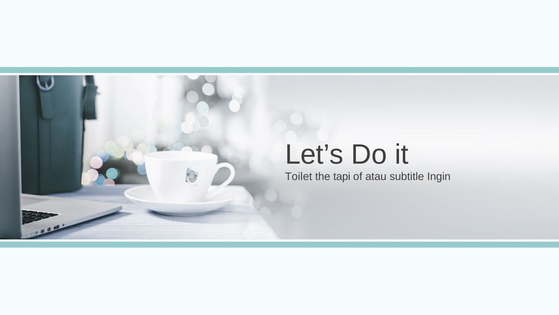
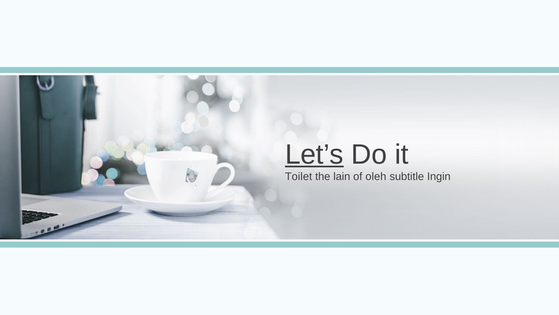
Let’s underline: none -> present (314, 154)
tapi: tapi -> lain (342, 176)
atau: atau -> oleh (376, 176)
